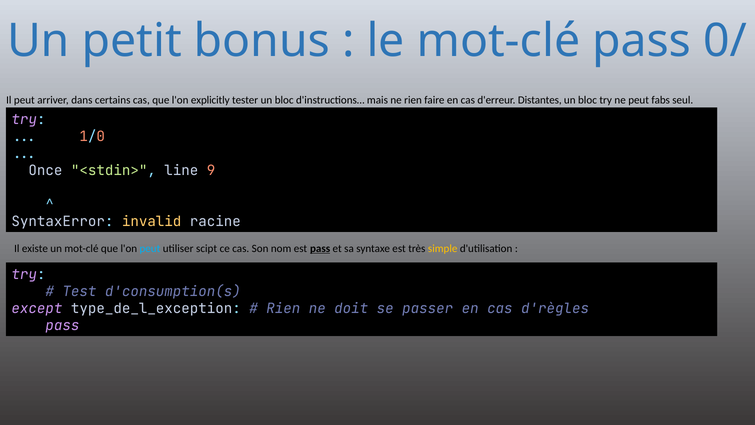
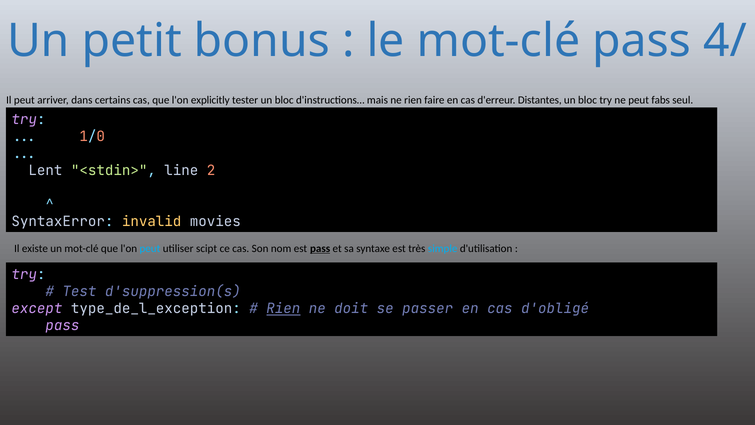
0/: 0/ -> 4/ (725, 41)
Once: Once -> Lent (45, 171)
9: 9 -> 2 (211, 171)
racine: racine -> movies (215, 221)
simple colour: yellow -> light blue (443, 248)
d'consumption(s: d'consumption(s -> d'suppression(s (173, 292)
Rien underline: none -> present (283, 309)
d'règles: d'règles -> d'obligé (555, 309)
